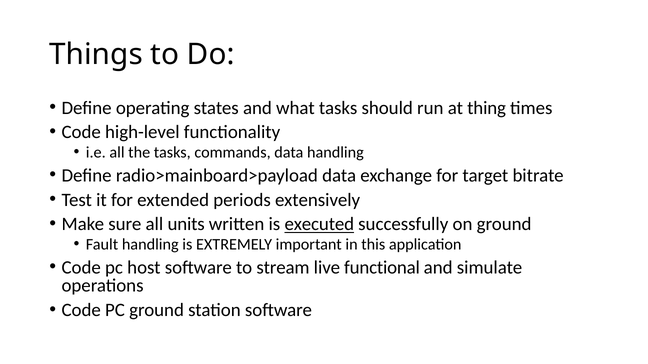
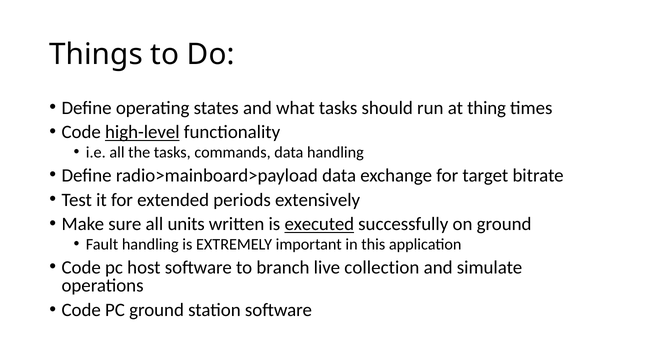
high-level underline: none -> present (142, 132)
stream: stream -> branch (283, 268)
functional: functional -> collection (382, 268)
